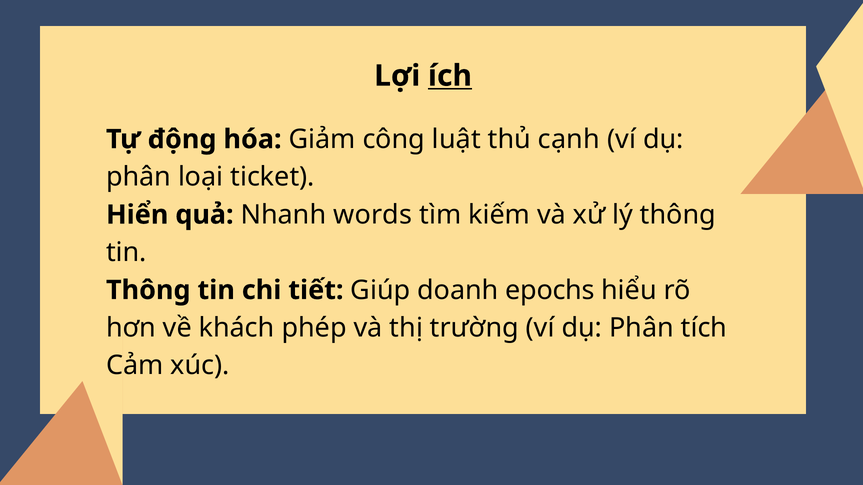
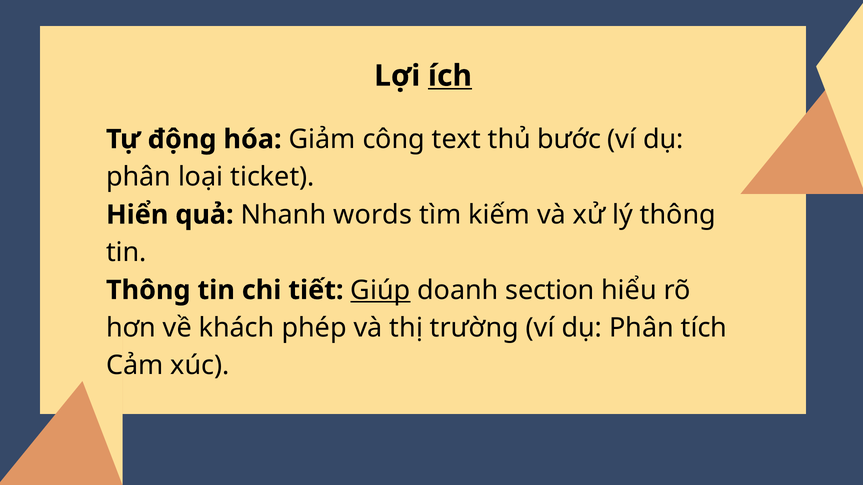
luật: luật -> text (456, 139)
cạnh: cạnh -> bước (569, 139)
Giúp underline: none -> present (380, 290)
epochs: epochs -> section (550, 290)
